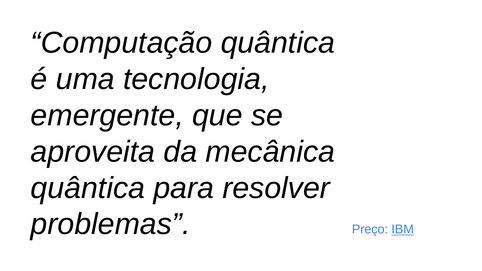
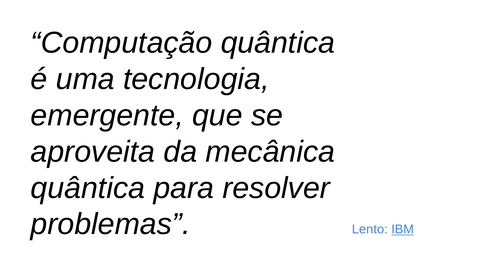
Preço: Preço -> Lento (370, 229)
